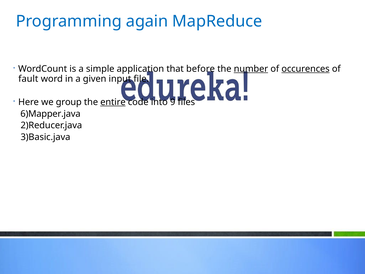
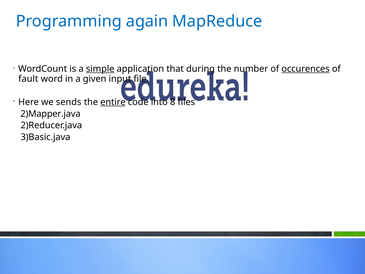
simple underline: none -> present (100, 69)
before: before -> during (201, 69)
number underline: present -> none (251, 69)
group: group -> sends (69, 102)
9: 9 -> 8 (173, 102)
6)Mapper.java: 6)Mapper.java -> 2)Mapper.java (50, 114)
